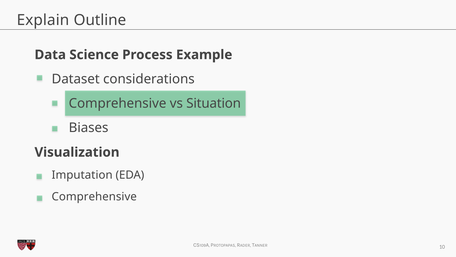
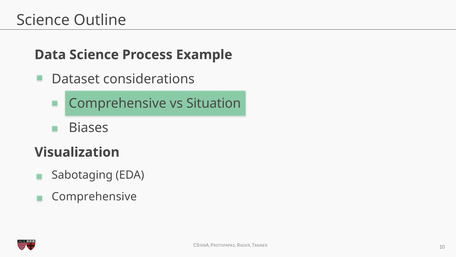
Explain: Explain -> Science (43, 20)
Imputation: Imputation -> Sabotaging (82, 175)
